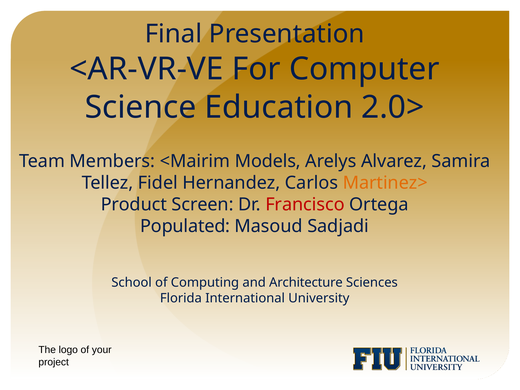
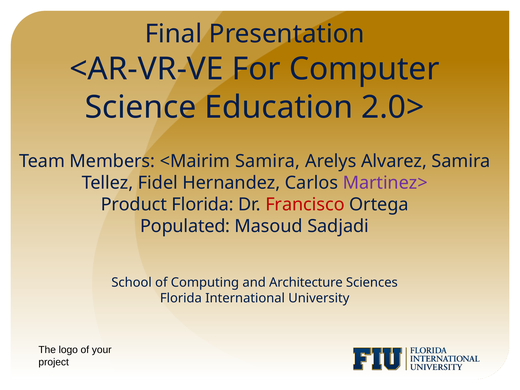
<Mairim Models: Models -> Samira (268, 161)
Martinez> colour: orange -> purple (385, 183)
Product Screen: Screen -> Florida (203, 205)
